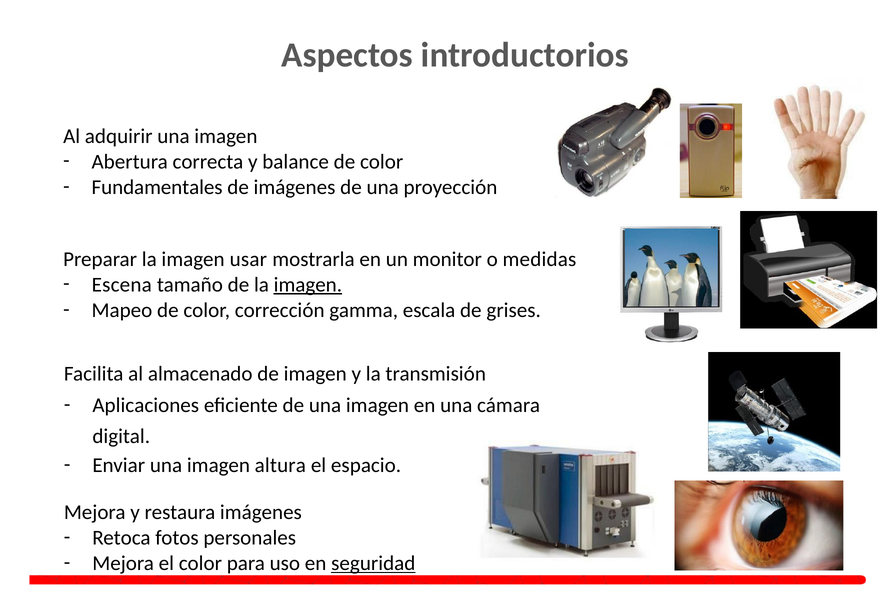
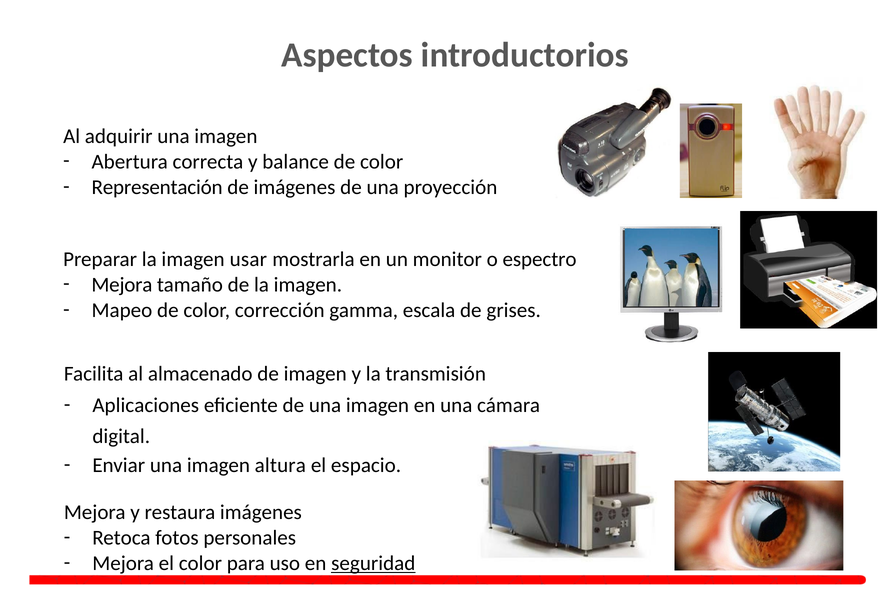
Fundamentales: Fundamentales -> Representación (157, 187)
medidas: medidas -> espectro (540, 259)
Escena: Escena -> Mejora (122, 285)
imagen underline: present -> none (308, 285)
